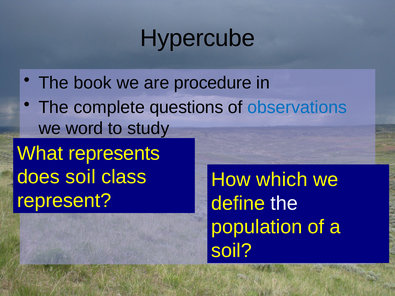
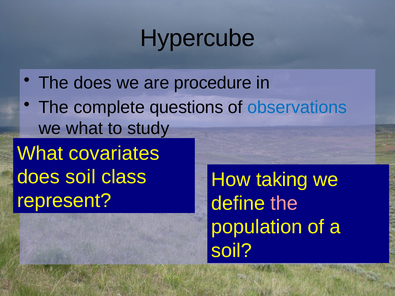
The book: book -> does (93, 83)
we word: word -> what (84, 129)
represents: represents -> covariates (114, 153)
which: which -> taking (282, 180)
the colour: white -> pink (284, 203)
